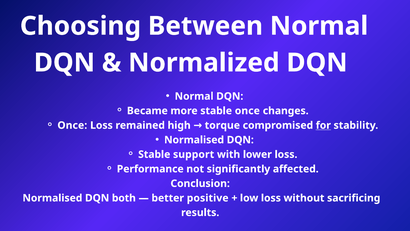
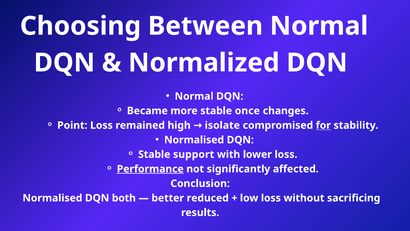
Once: Once -> Point (72, 125)
torque: torque -> isolate (222, 125)
Performance underline: none -> present (150, 169)
positive: positive -> reduced (208, 198)
